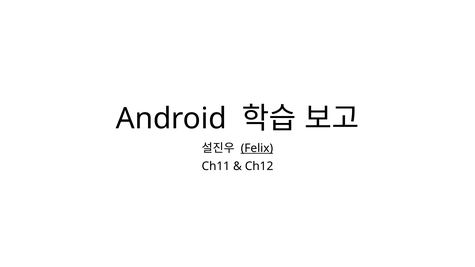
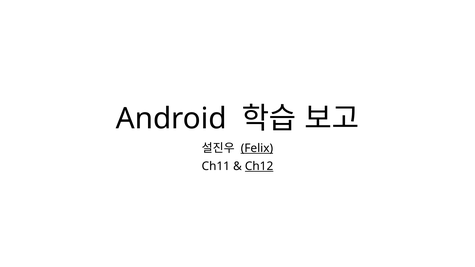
Ch12 underline: none -> present (259, 166)
